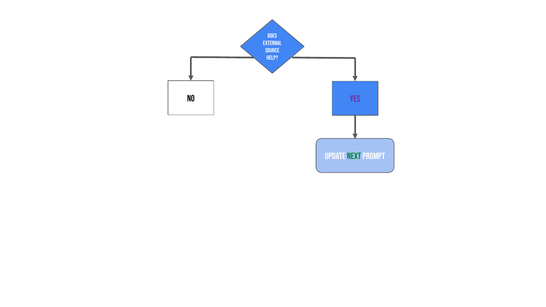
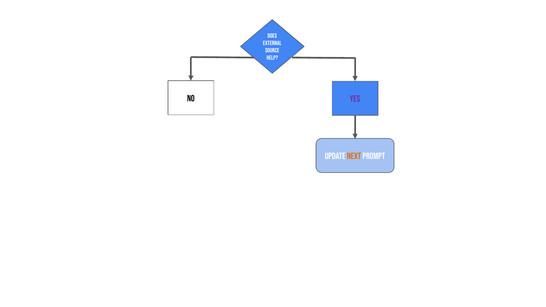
next colour: green -> orange (354, 156)
